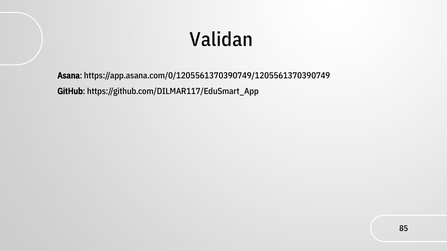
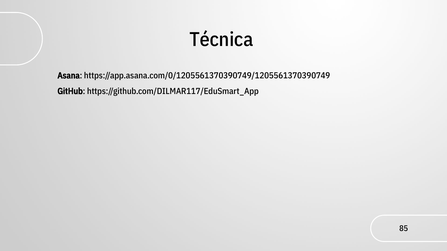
Validan: Validan -> Técnica (221, 40)
